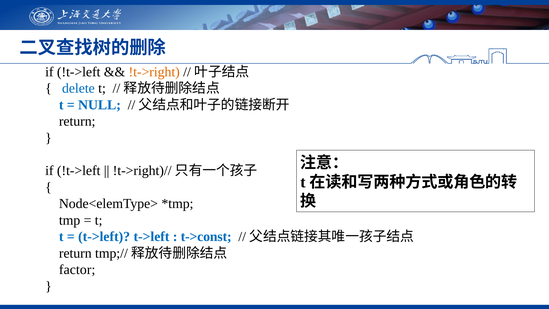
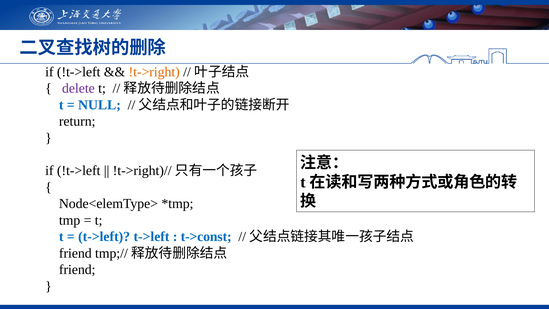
delete colour: blue -> purple (78, 88)
return: return -> friend (75, 253)
factor: factor -> friend (77, 270)
